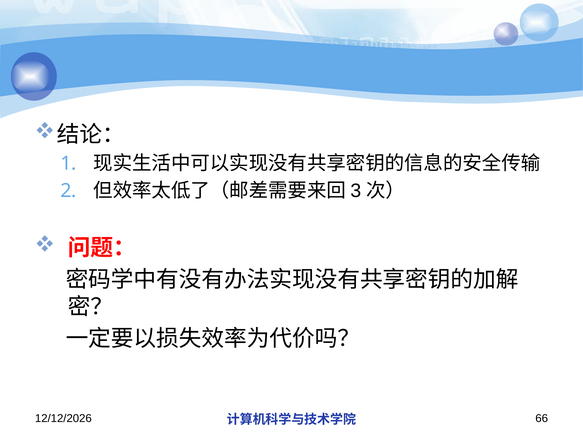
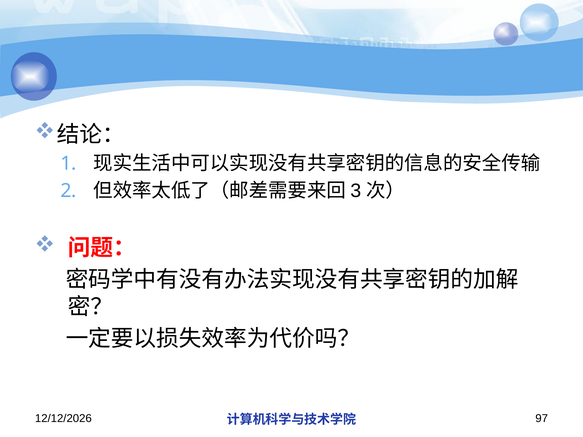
66: 66 -> 97 (542, 419)
